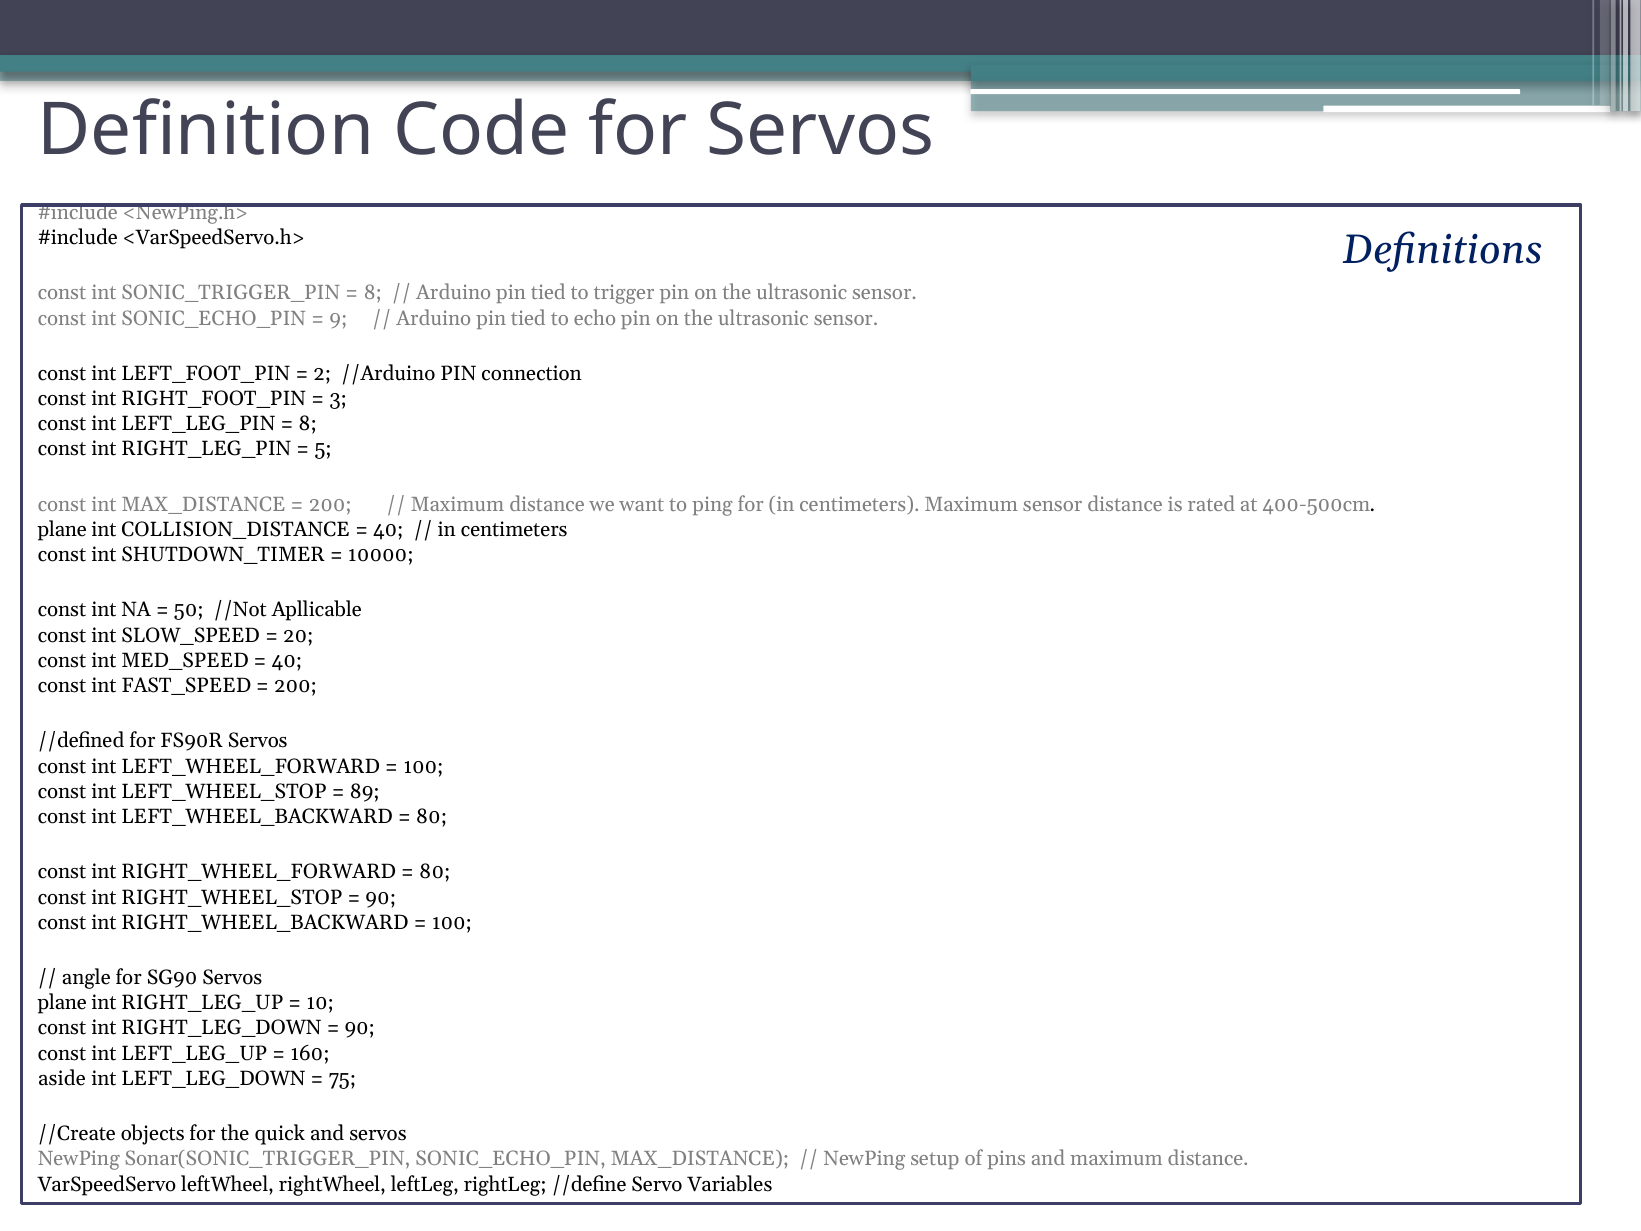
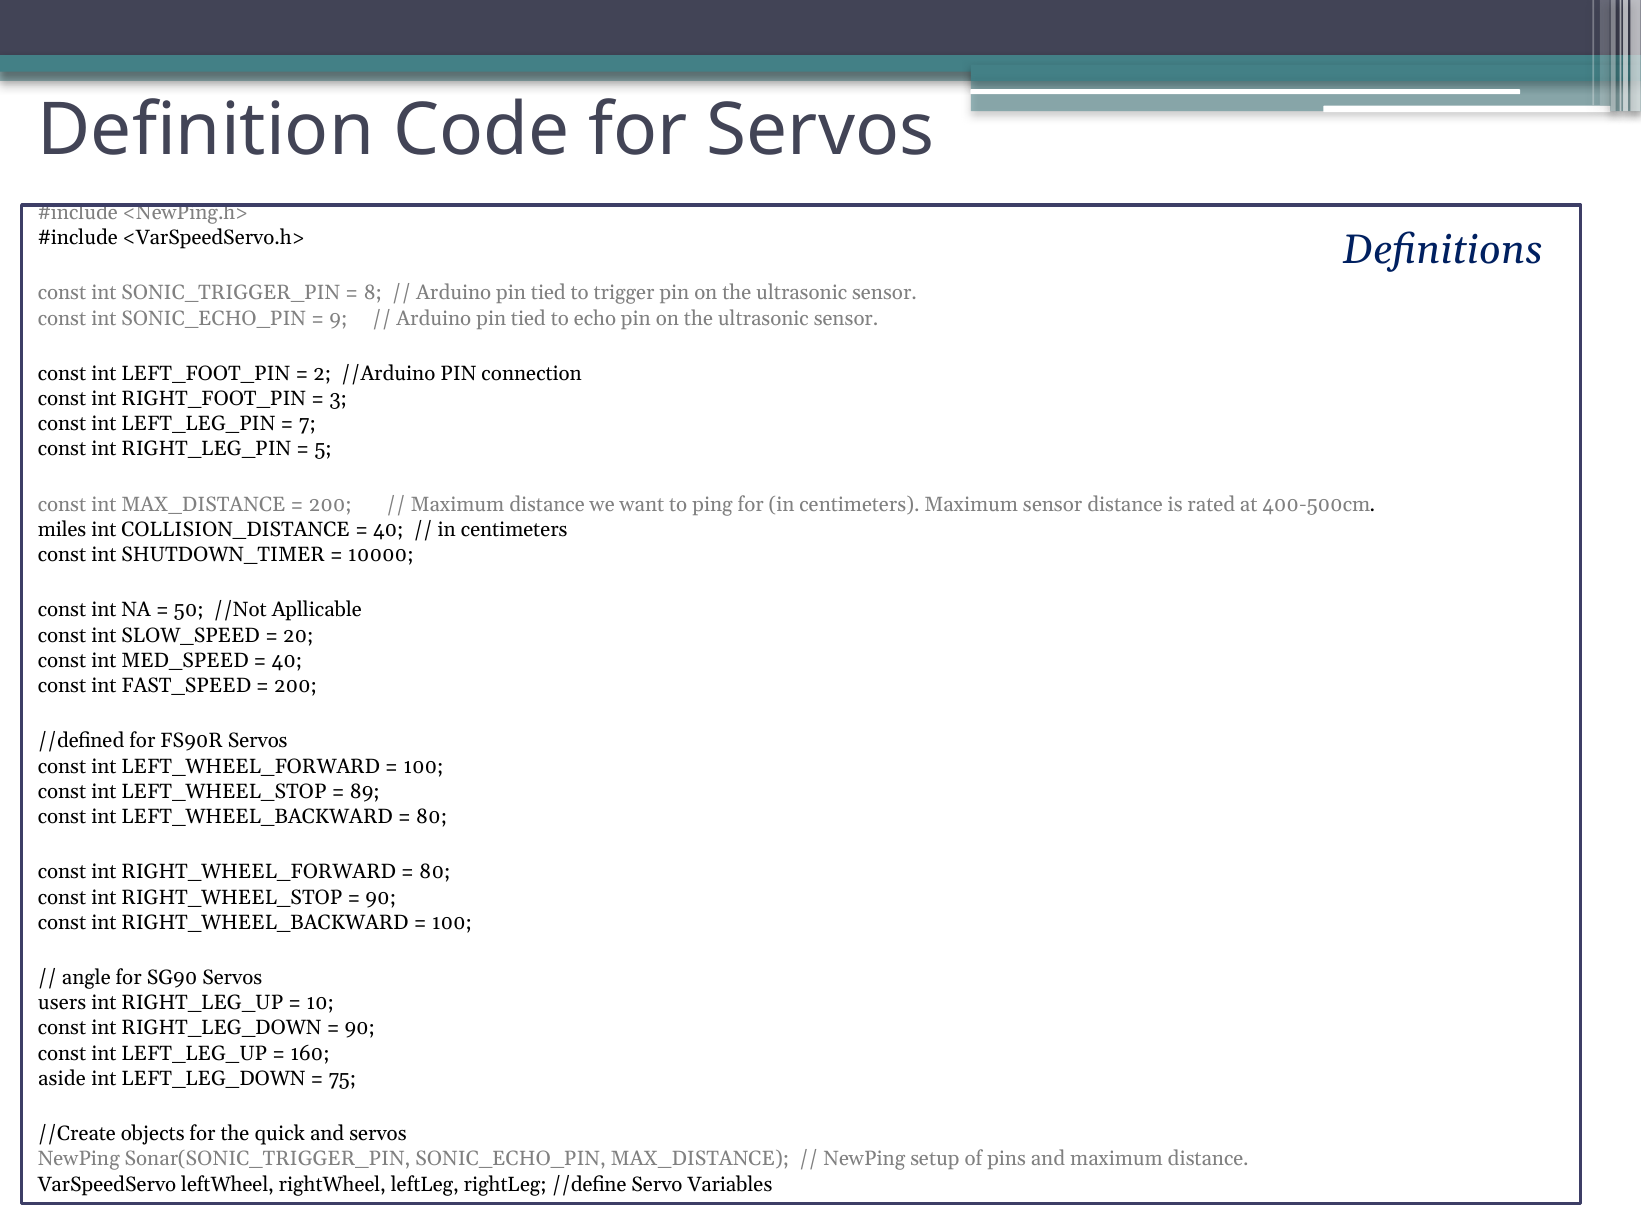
8: 8 -> 7 (307, 424)
plane: plane -> miles (62, 530)
plane: plane -> users (62, 1003)
